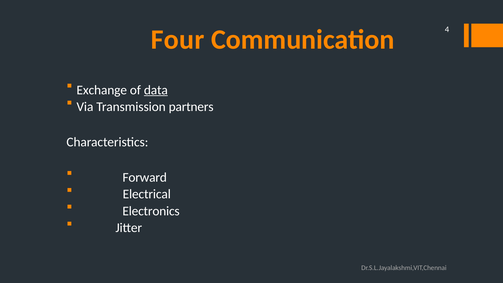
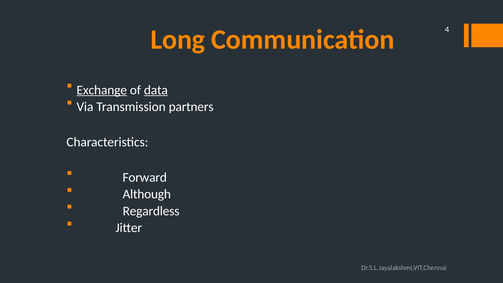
Four: Four -> Long (178, 40)
Exchange underline: none -> present (102, 90)
Electrical: Electrical -> Although (147, 194)
Electronics: Electronics -> Regardless (151, 211)
